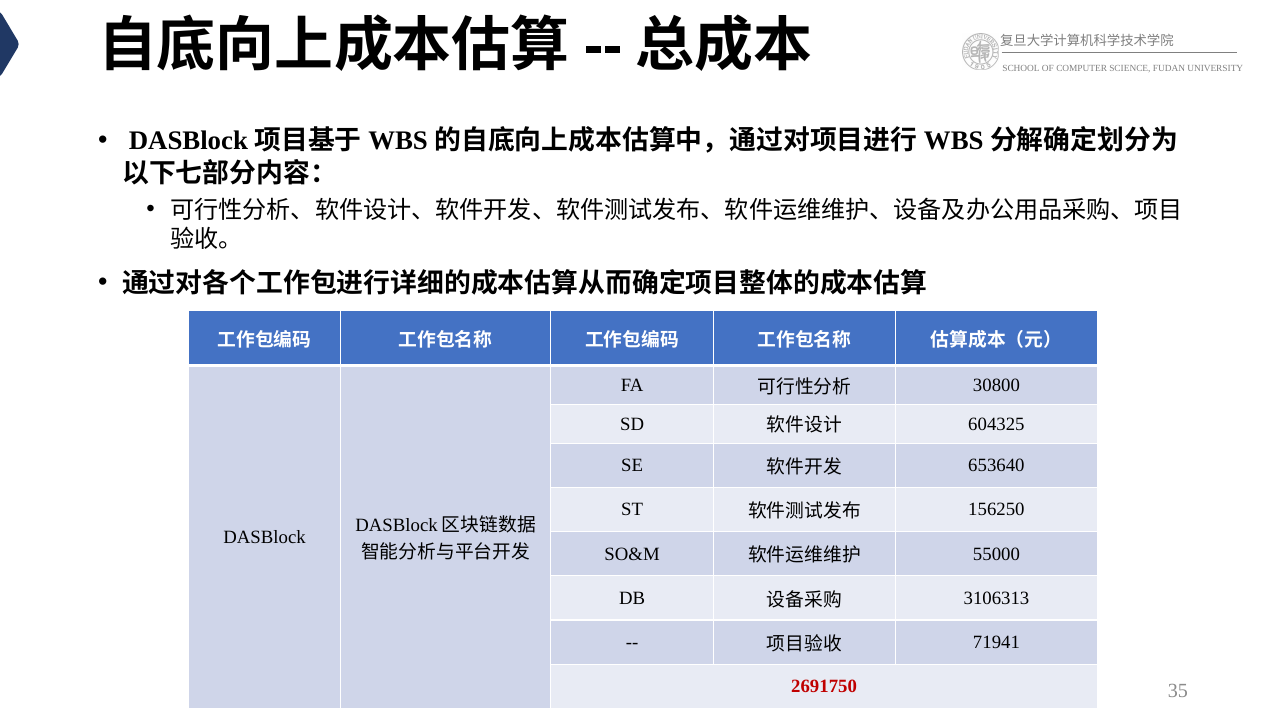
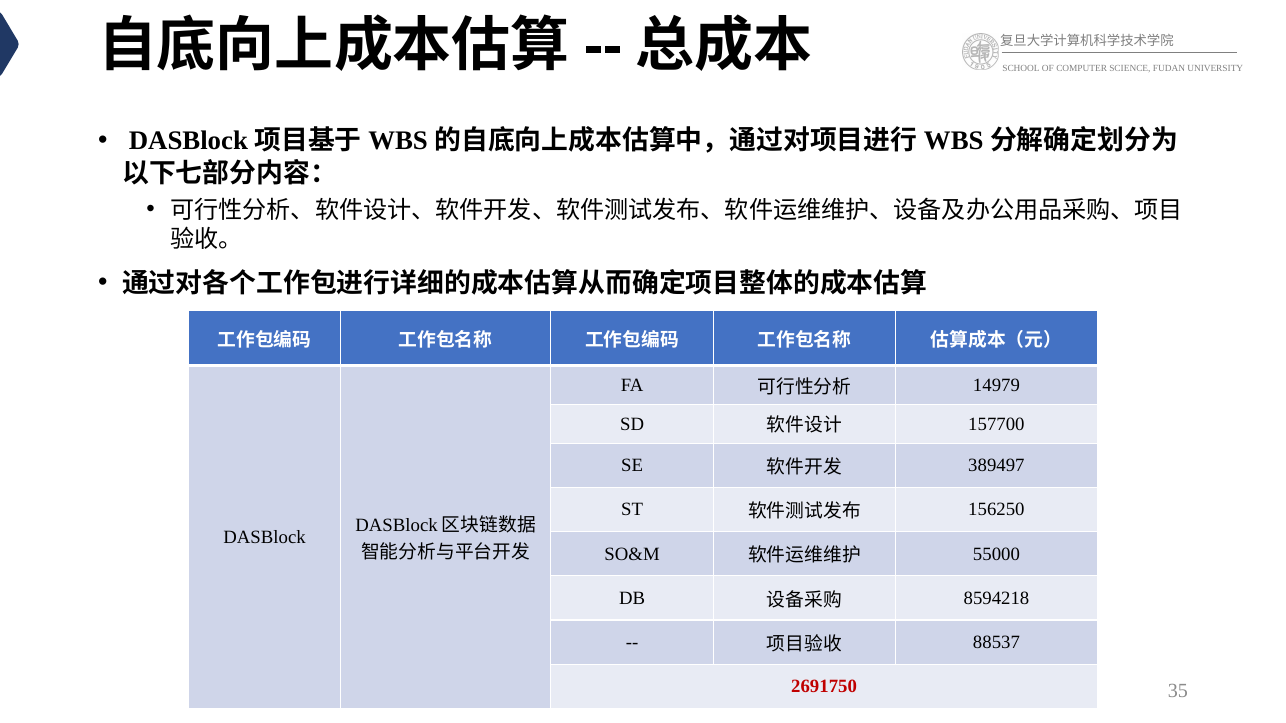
30800: 30800 -> 14979 (996, 385)
604325: 604325 -> 157700 (996, 424)
653640: 653640 -> 389497 (996, 466)
3106313: 3106313 -> 8594218 (996, 598)
71941: 71941 -> 88537 (996, 643)
